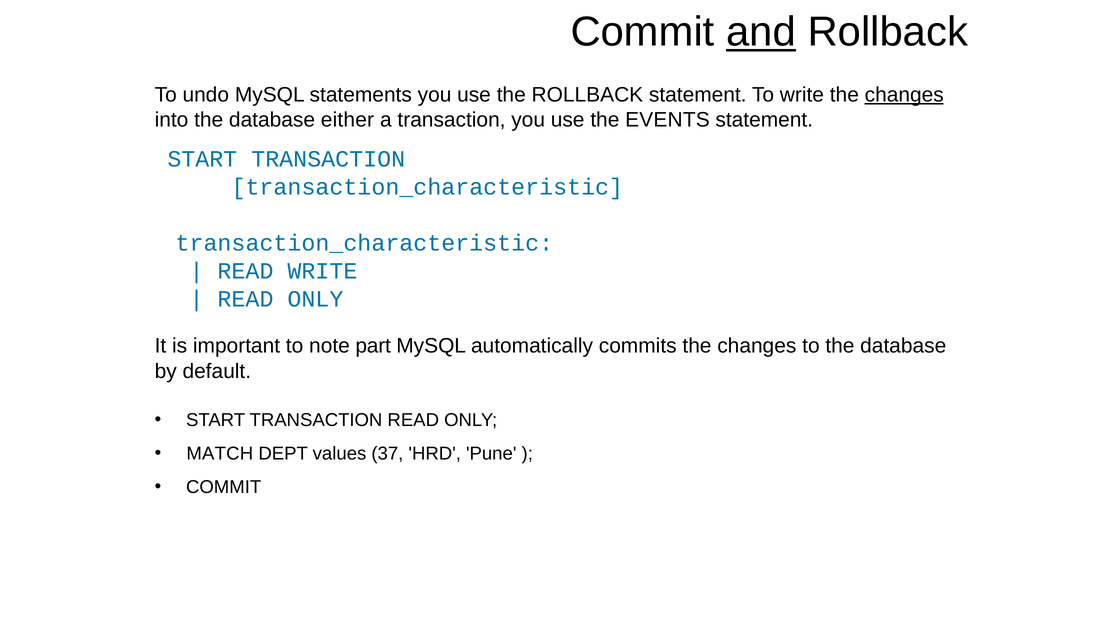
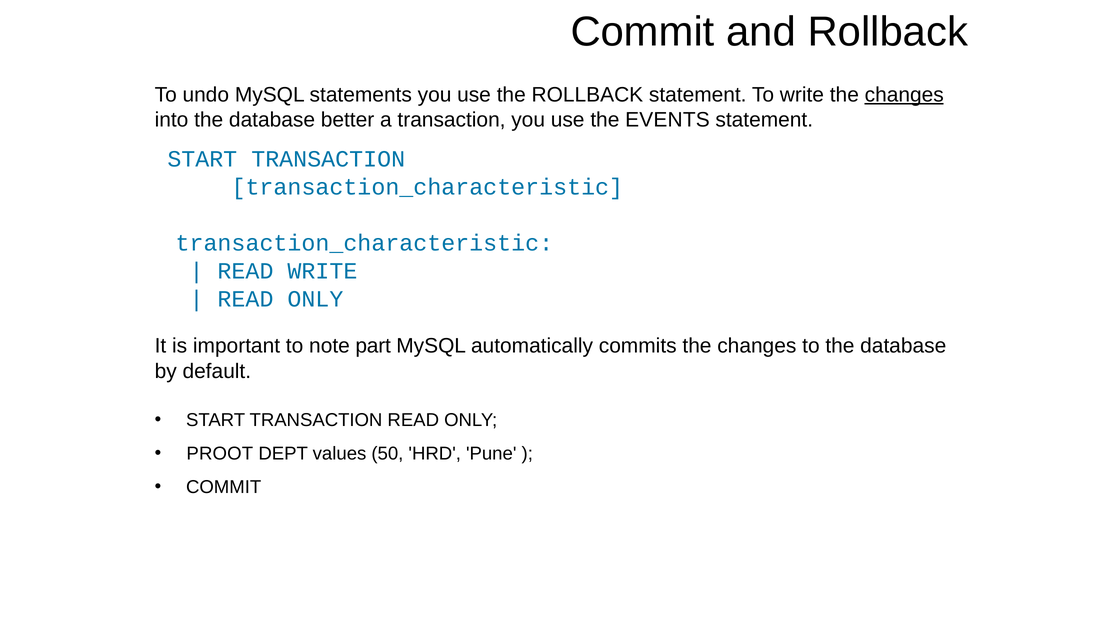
and underline: present -> none (761, 32)
either: either -> better (348, 120)
MATCH: MATCH -> PROOT (220, 454)
37: 37 -> 50 (387, 454)
